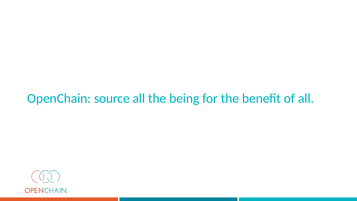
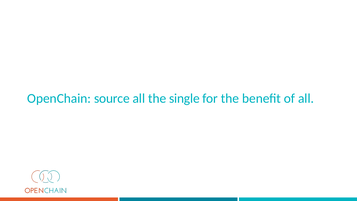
being: being -> single (184, 98)
